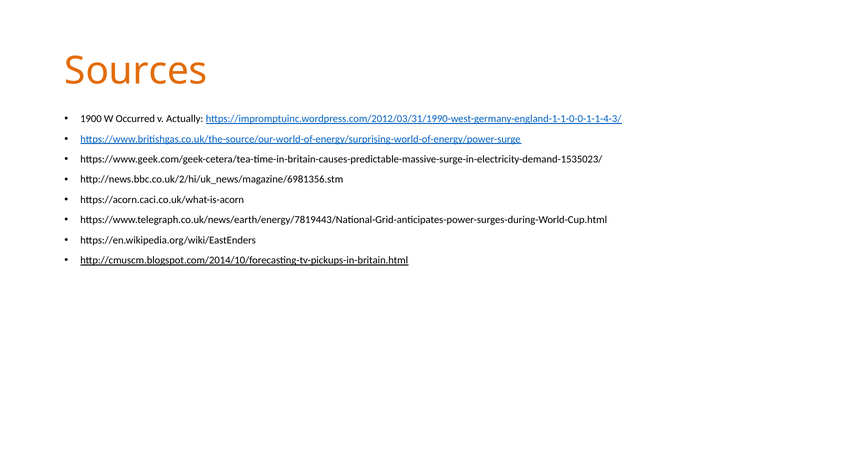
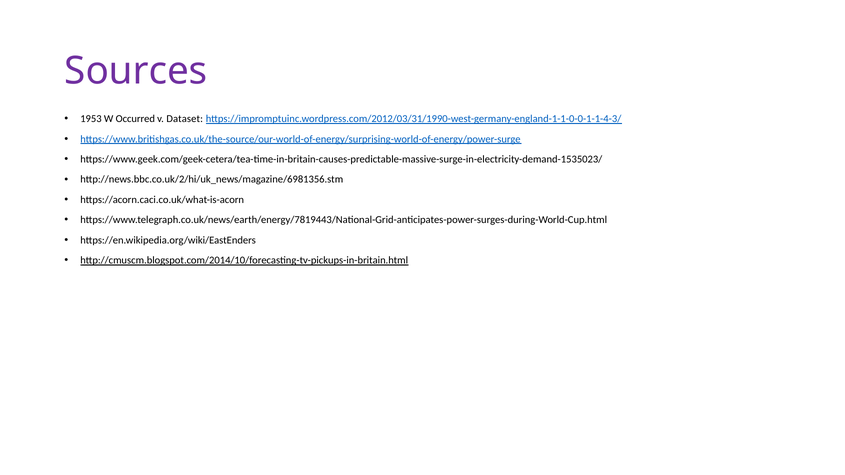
Sources colour: orange -> purple (136, 71)
1900: 1900 -> 1953 (91, 119)
Actually: Actually -> Dataset (185, 119)
